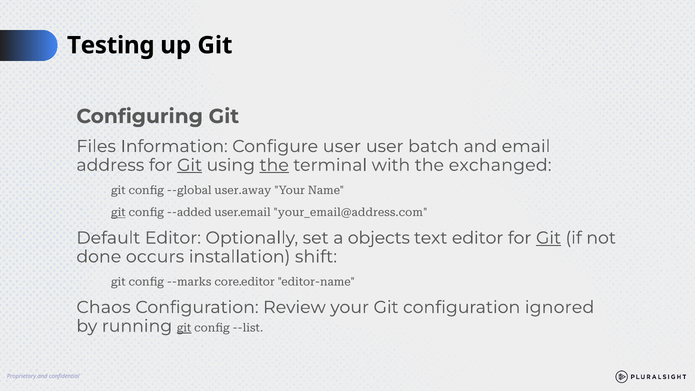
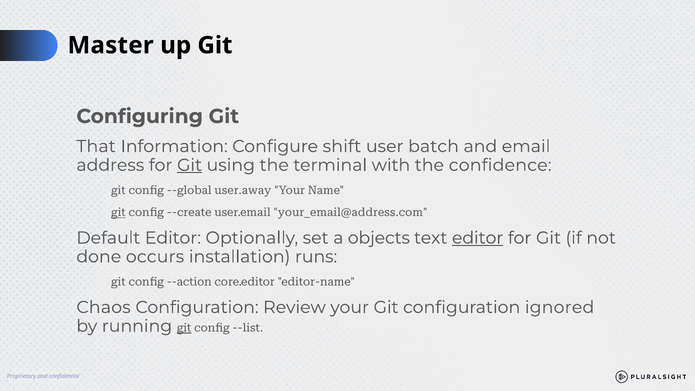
Testing: Testing -> Master (111, 45)
Files: Files -> That (96, 146)
Configure user: user -> shift (342, 146)
the underline: present -> none (274, 165)
exchanged: exchanged -> confidence (500, 165)
--added: --added -> --create (189, 213)
editor underline: none -> present (478, 238)
Git underline: present -> none (548, 238)
shift: shift -> runs (316, 257)
--marks: --marks -> --action (189, 282)
